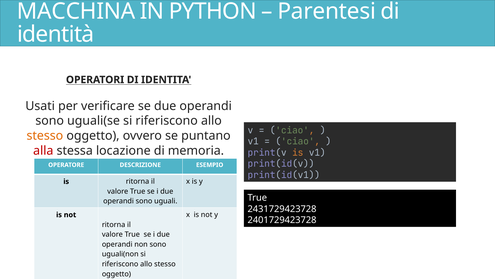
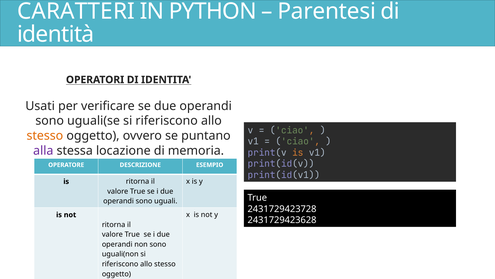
MACCHINA: MACCHINA -> CARATTERI (76, 11)
alla colour: red -> purple (43, 150)
2401729423728: 2401729423728 -> 2431729423628 (282, 220)
